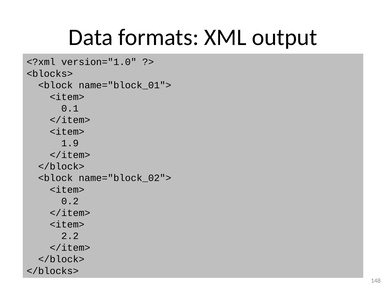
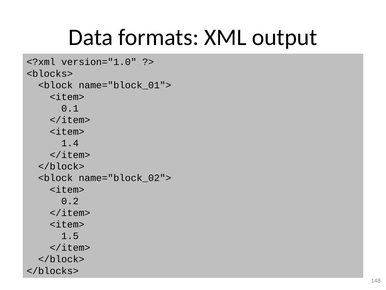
1.9: 1.9 -> 1.4 (70, 143)
2.2: 2.2 -> 1.5 (70, 236)
